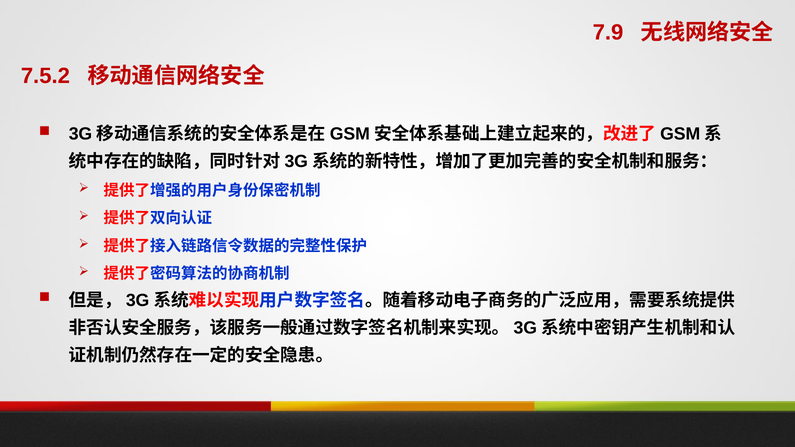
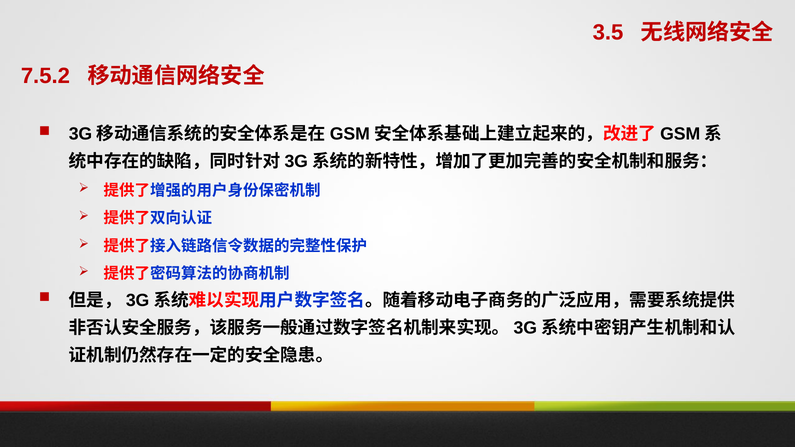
7.9: 7.9 -> 3.5 (608, 33)
